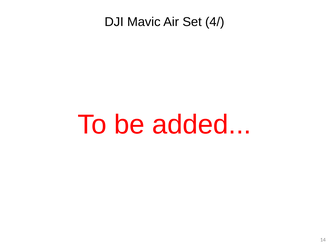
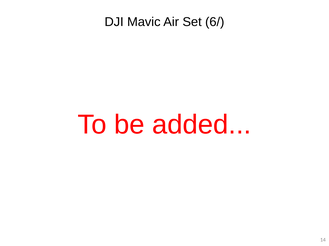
4/: 4/ -> 6/ (215, 22)
